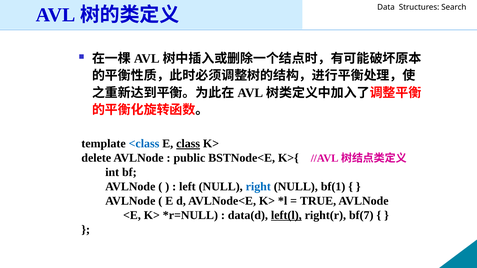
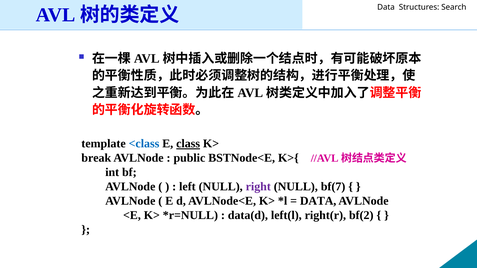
delete: delete -> break (96, 158)
right colour: blue -> purple (258, 187)
bf(1: bf(1 -> bf(7 (333, 187)
TRUE: TRUE -> DATA (318, 201)
left(l underline: present -> none (286, 215)
bf(7: bf(7 -> bf(2 (361, 215)
